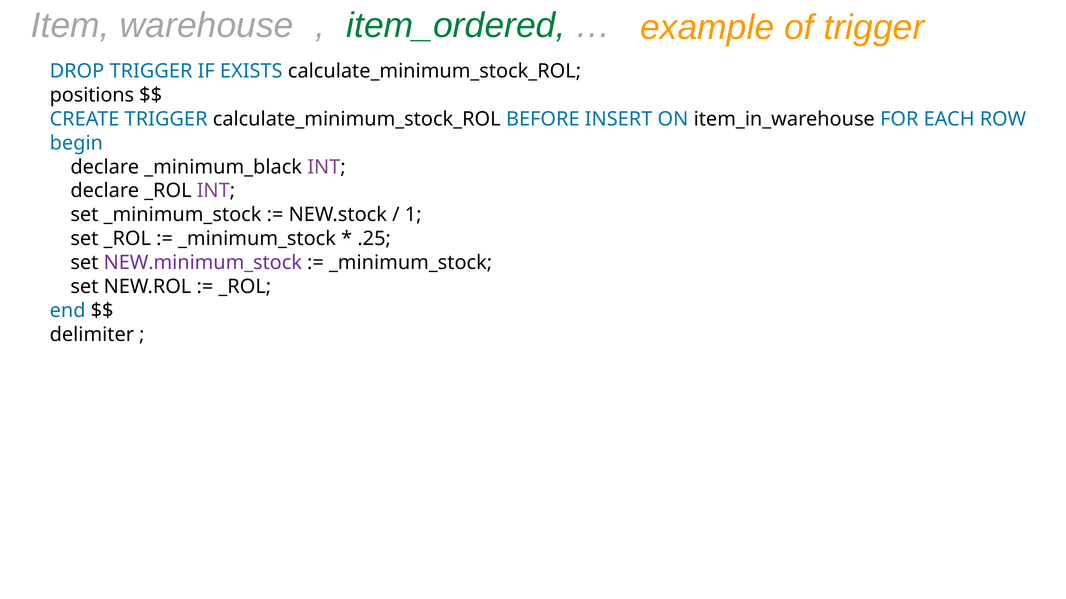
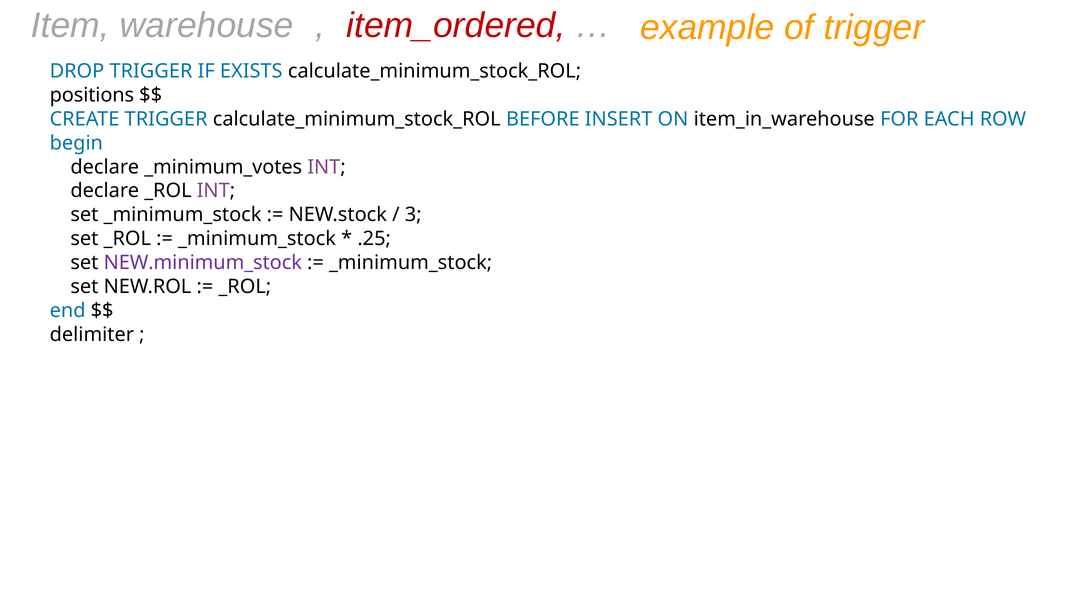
item_ordered colour: green -> red (456, 25)
_minimum_black: _minimum_black -> _minimum_votes (223, 167)
1: 1 -> 3 (413, 215)
